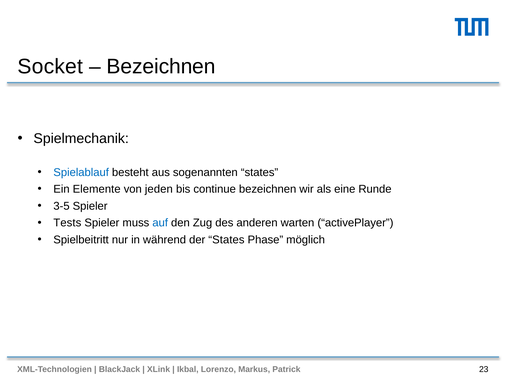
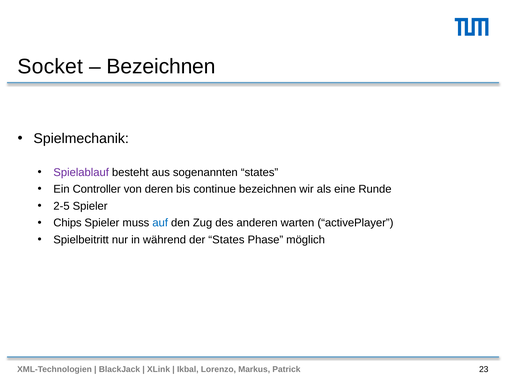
Spielablauf colour: blue -> purple (81, 172)
Elemente: Elemente -> Controller (97, 189)
jeden: jeden -> deren (159, 189)
3-5: 3-5 -> 2-5 (62, 206)
Tests: Tests -> Chips (67, 223)
